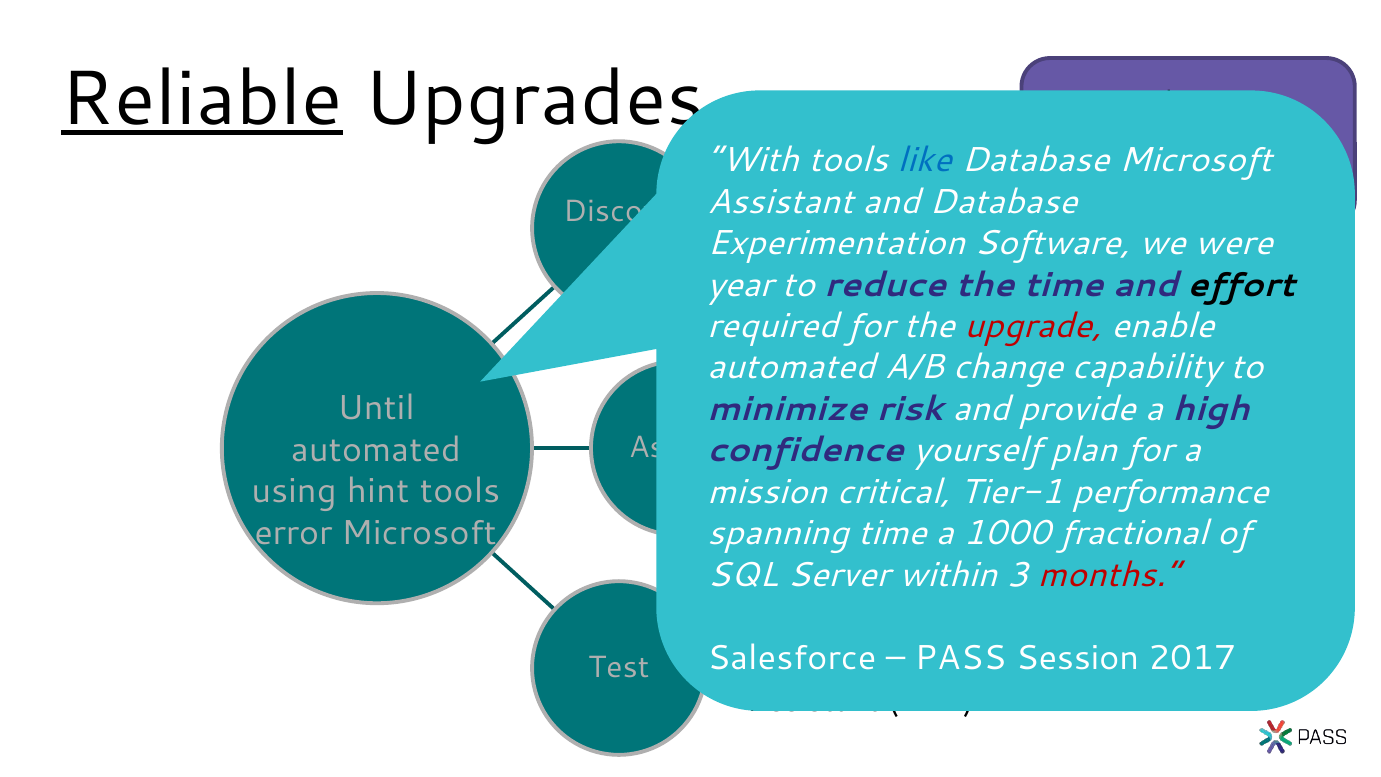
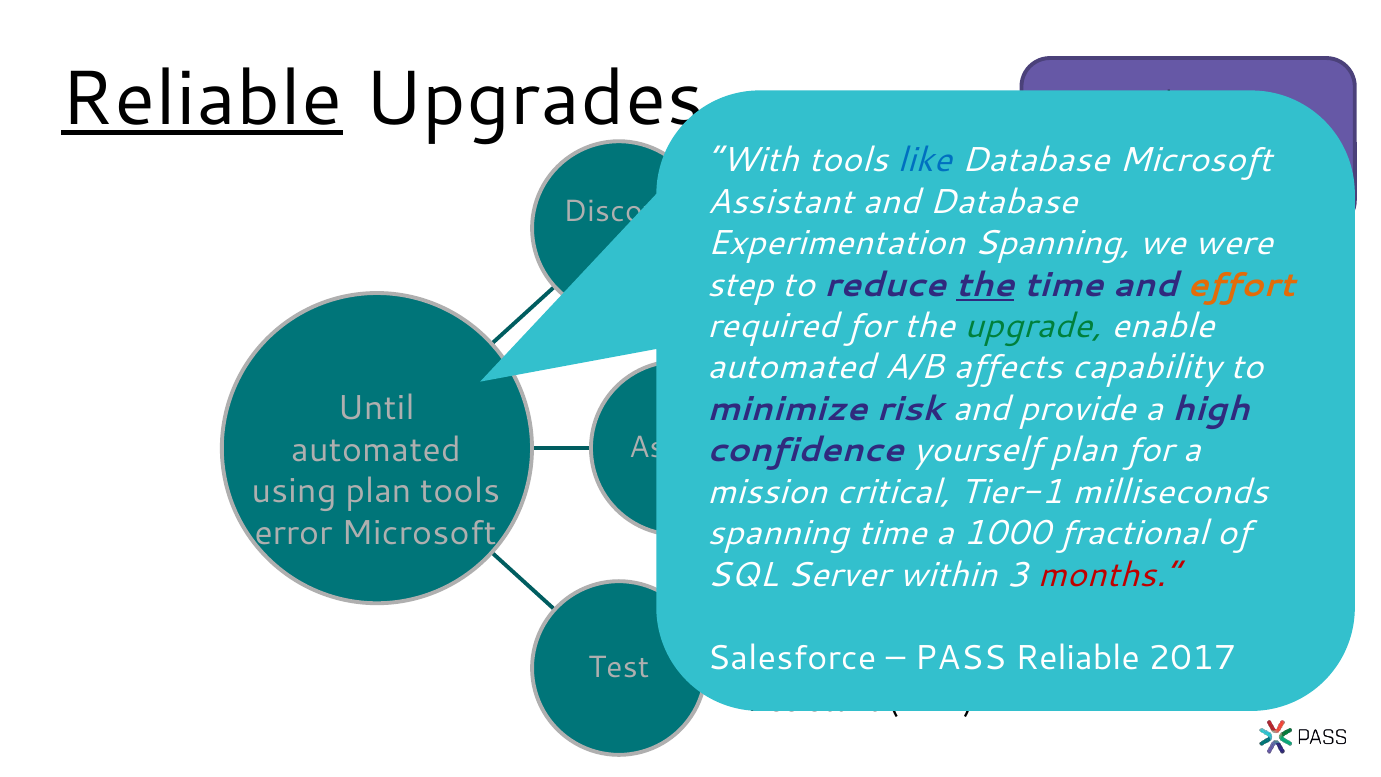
Software: Software -> Spanning (1052, 243)
year: year -> step (740, 285)
the underline: none -> present (985, 285)
effort colour: black -> orange (1241, 285)
upgrade colour: red -> green (1033, 326)
change: change -> affects (1008, 368)
using hint: hint -> plan (378, 491)
performance: performance -> milliseconds (1170, 492)
Session: Session -> Reliable (1078, 658)
